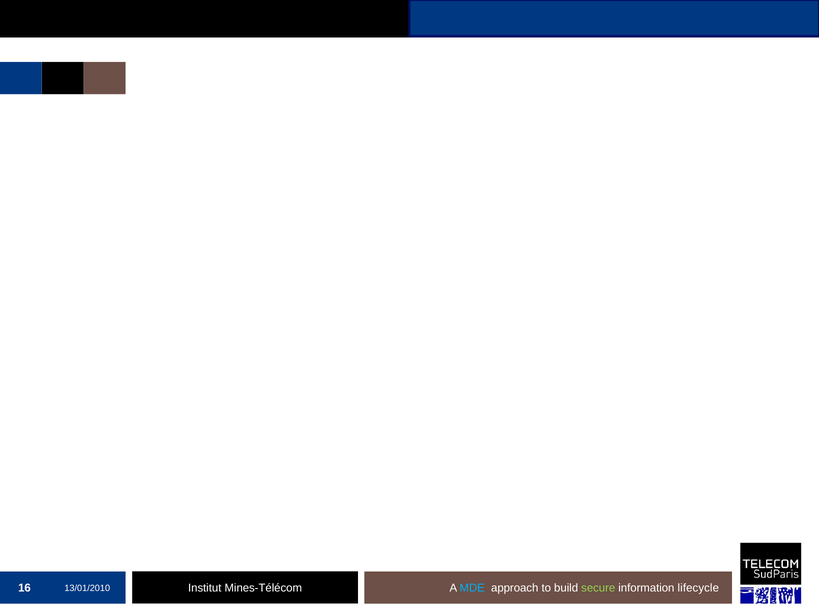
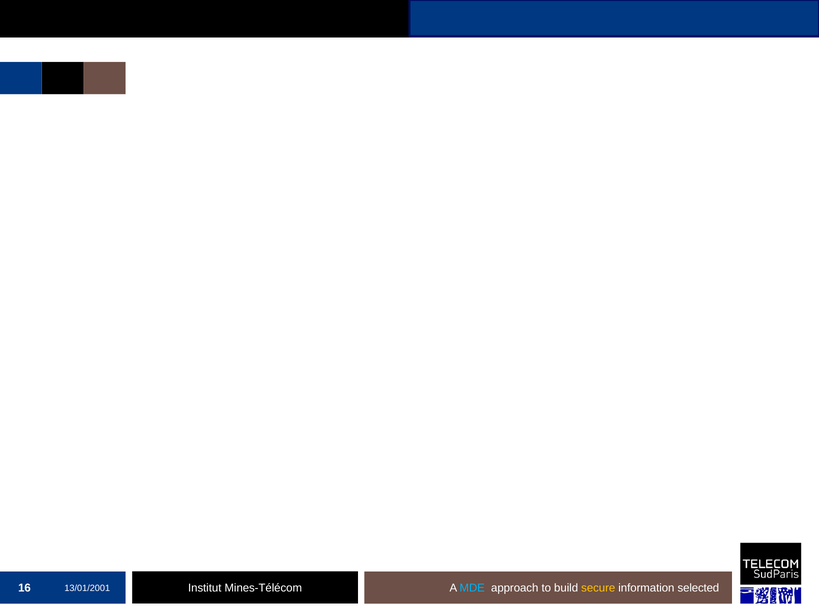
13/01/2010: 13/01/2010 -> 13/01/2001 (87, 588)
secure colour: light green -> yellow (598, 588)
lifecycle: lifecycle -> selected (698, 588)
